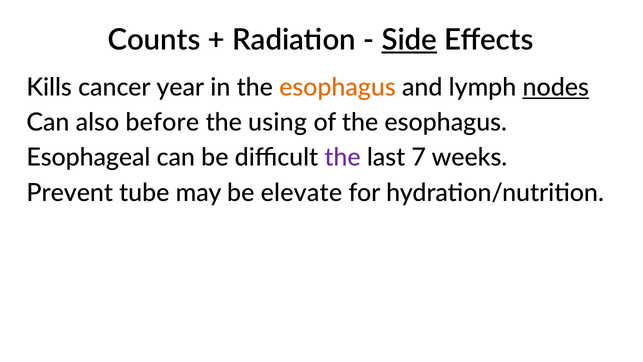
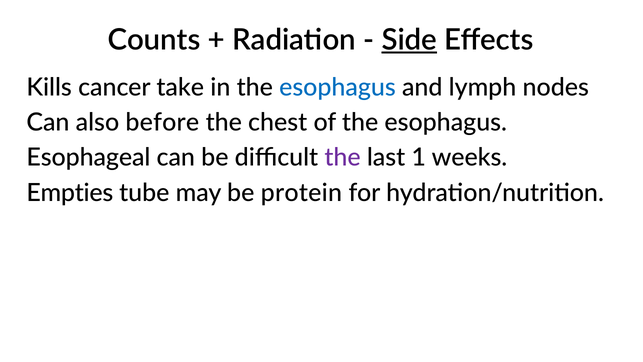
year: year -> take (180, 88)
esophagus colour: orange -> blue (337, 88)
nodes underline: present -> none (556, 88)
using: using -> chest (278, 123)
7: 7 -> 1 (419, 158)
Prevent: Prevent -> Empties (70, 193)
elevate: elevate -> protein (301, 193)
